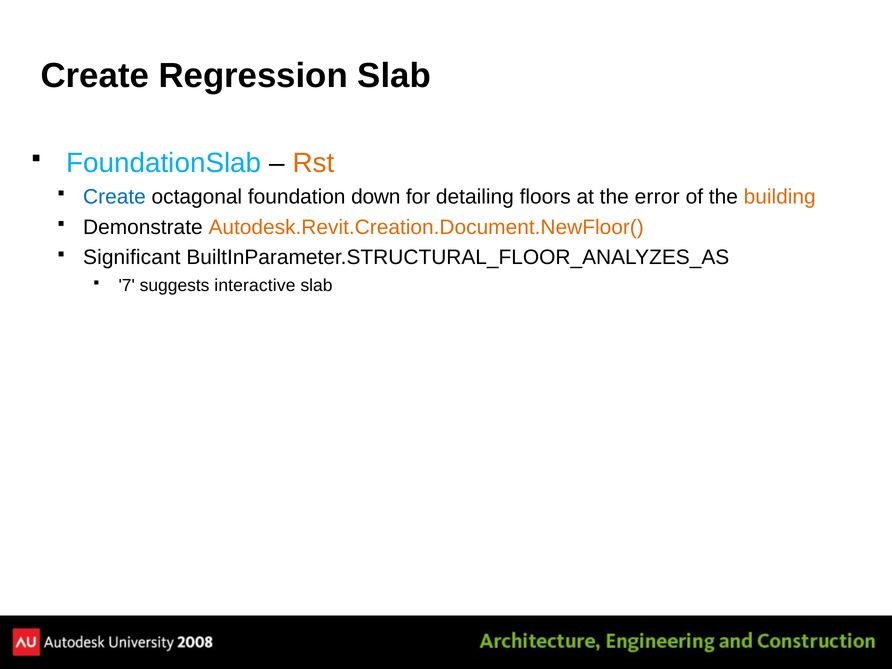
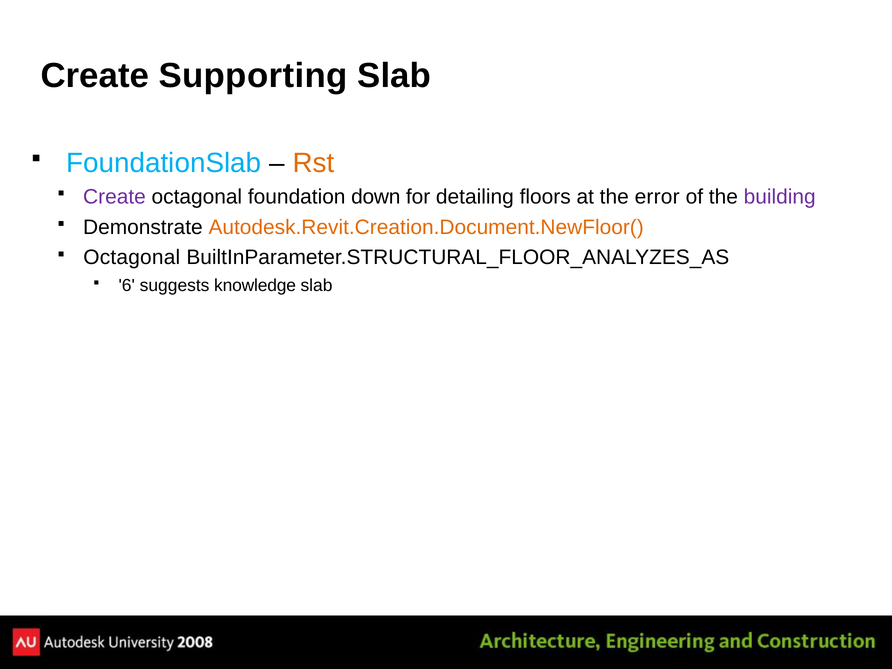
Regression: Regression -> Supporting (253, 76)
Create colour: blue -> purple (114, 197)
building colour: orange -> purple (780, 197)
Significant: Significant -> Octagonal (132, 257)
7: 7 -> 6 (127, 285)
interactive: interactive -> knowledge (255, 285)
